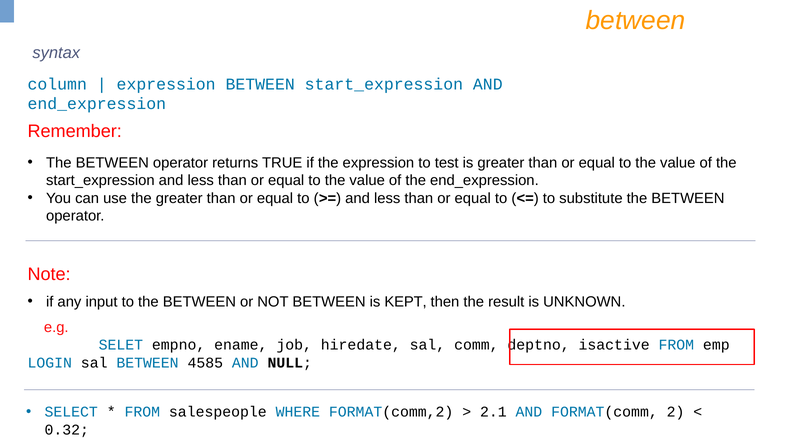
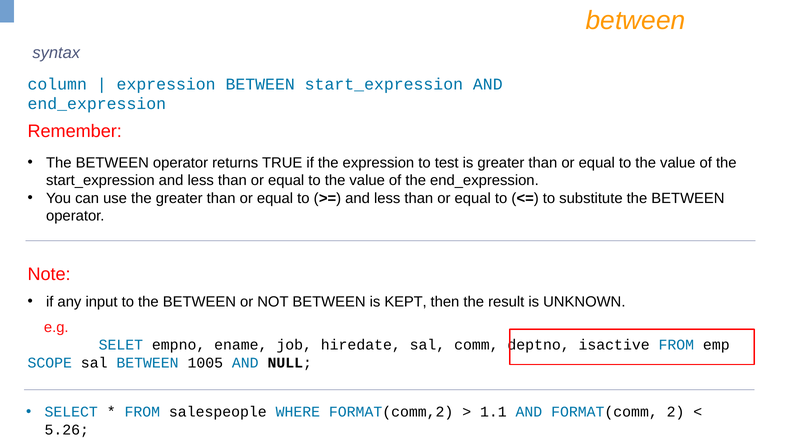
LOGIN: LOGIN -> SCOPE (50, 363)
4585: 4585 -> 1005 (205, 363)
2.1: 2.1 -> 1.1 (493, 412)
0.32: 0.32 -> 5.26 (67, 430)
